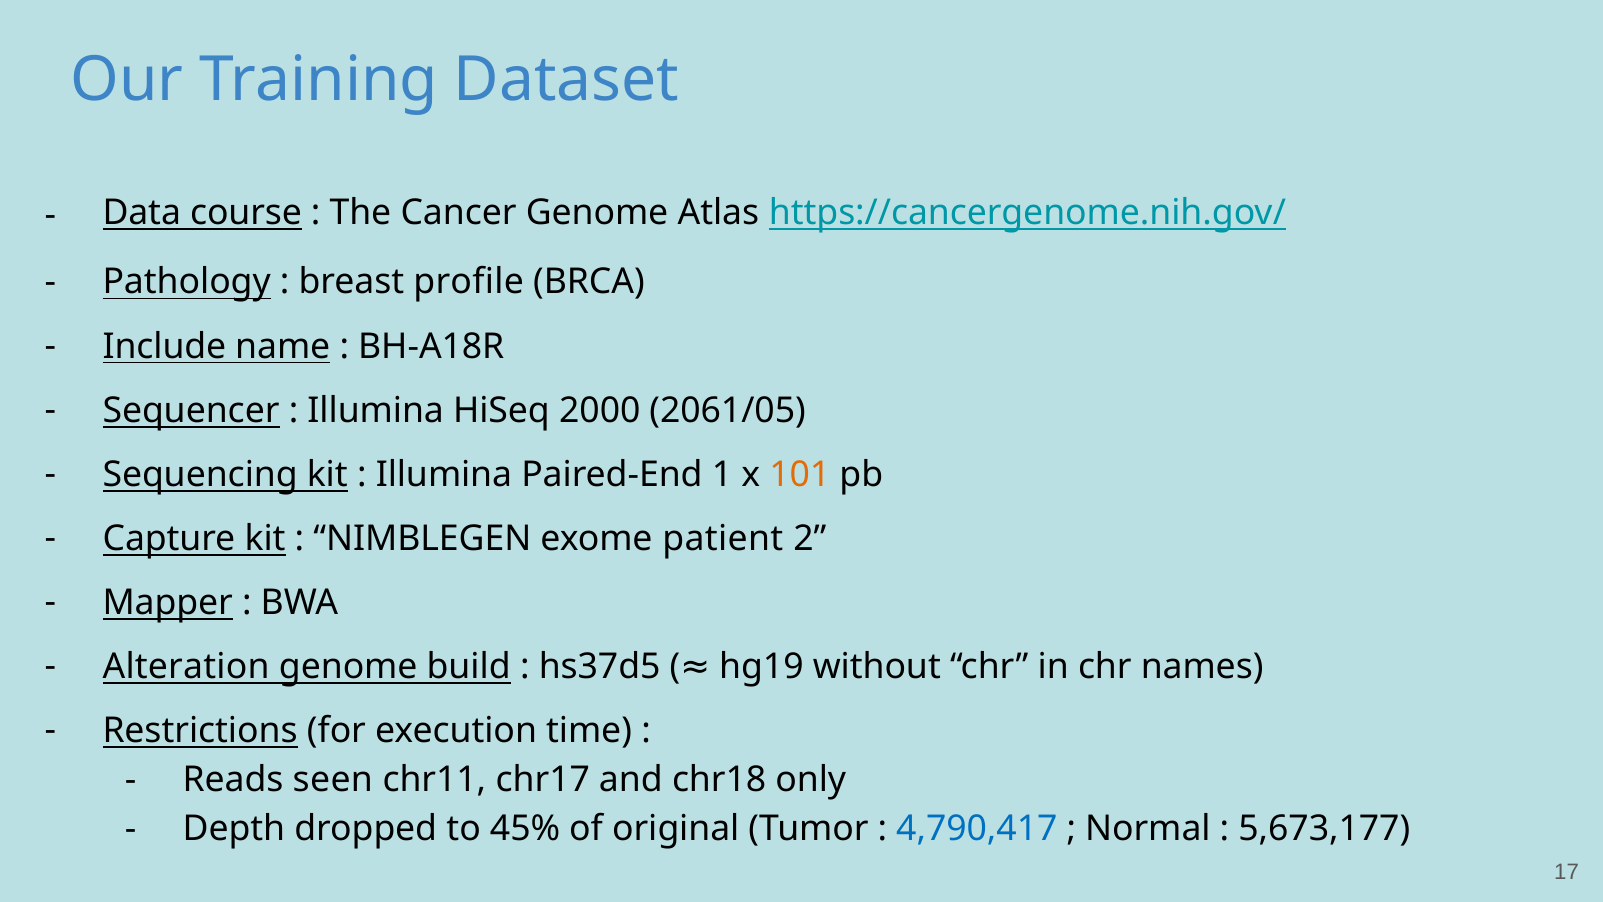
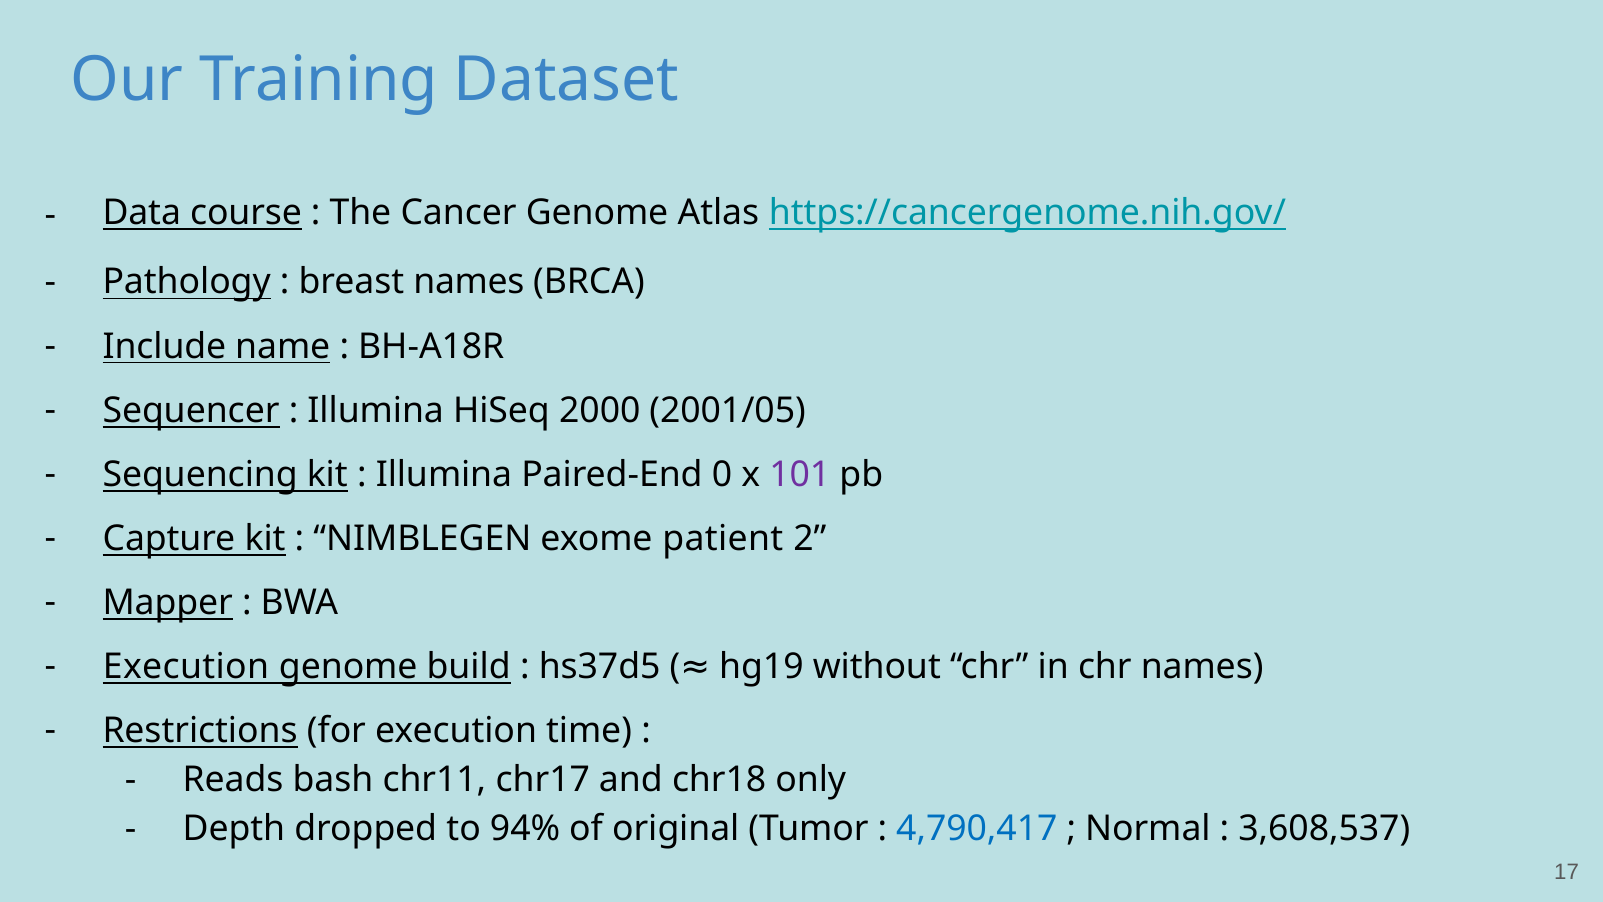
breast profile: profile -> names (469, 282)
2061/05: 2061/05 -> 2001/05 (728, 410)
1: 1 -> 0 (722, 474)
101 colour: orange -> purple (800, 474)
Alteration: Alteration -> Execution (186, 666)
seen: seen -> bash (333, 780)
45%: 45% -> 94% (525, 829)
5,673,177: 5,673,177 -> 3,608,537 (1324, 829)
